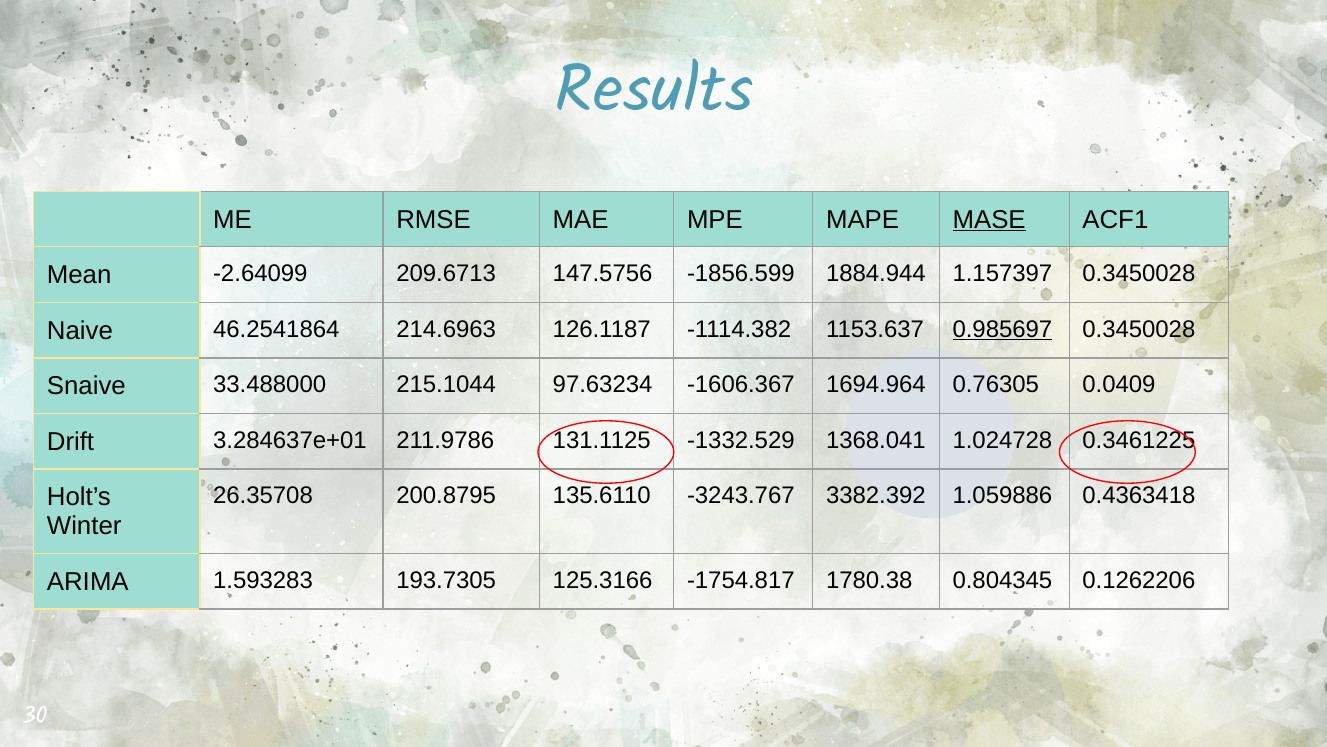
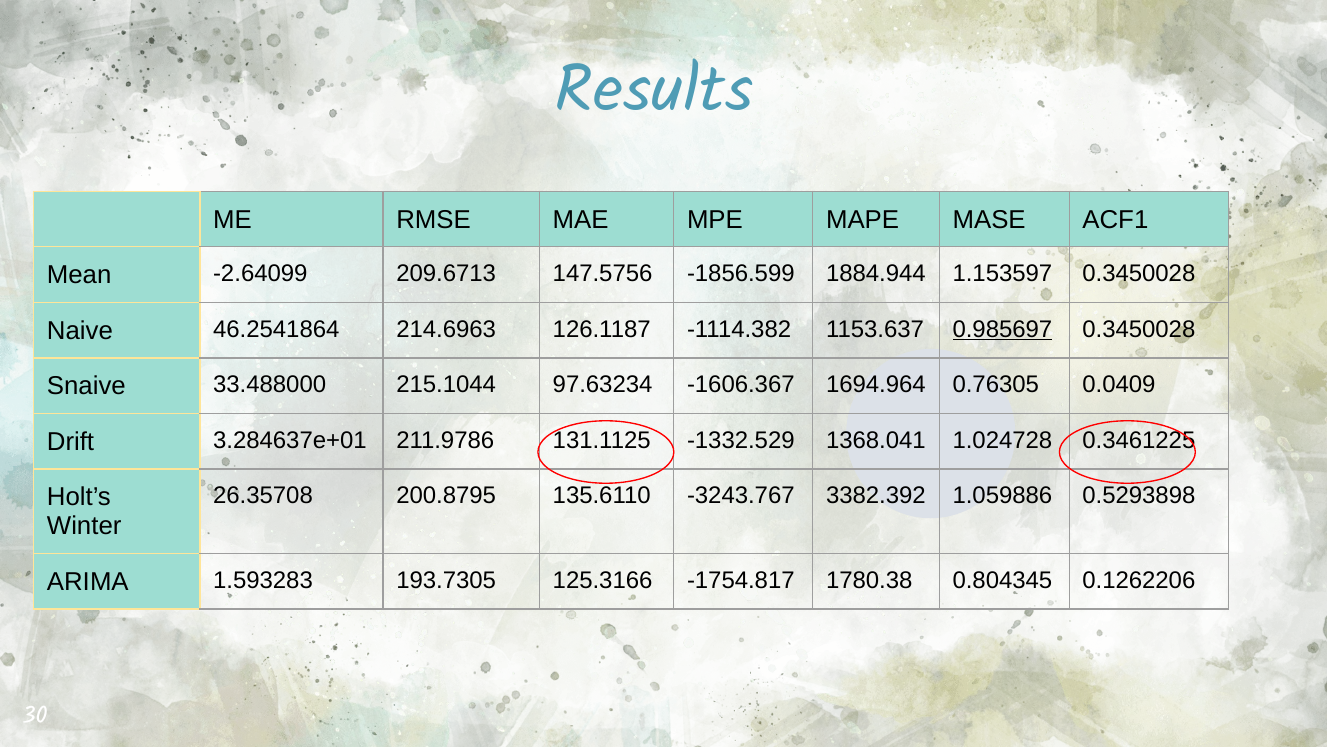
MASE underline: present -> none (989, 219)
1.157397: 1.157397 -> 1.153597 (1002, 274)
0.4363418: 0.4363418 -> 0.5293898 (1139, 496)
